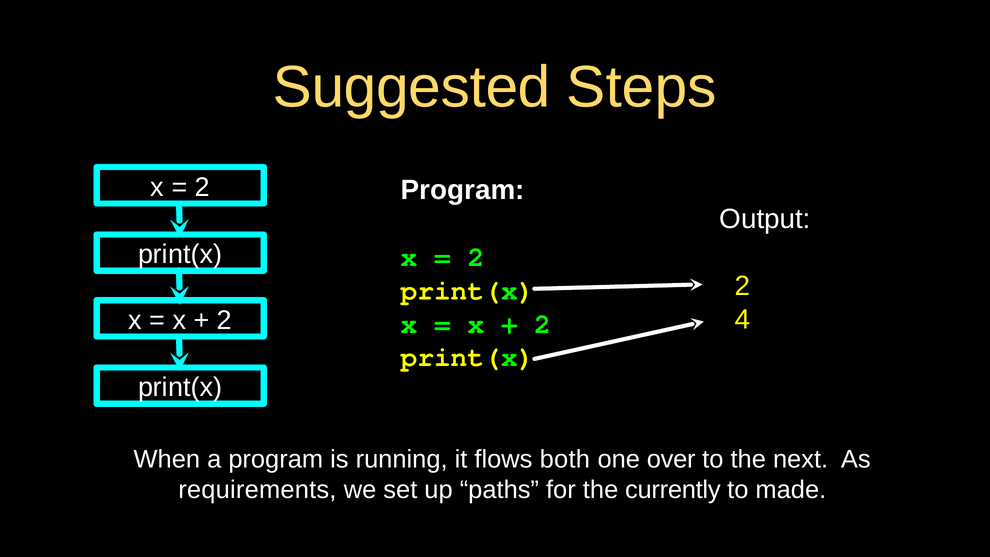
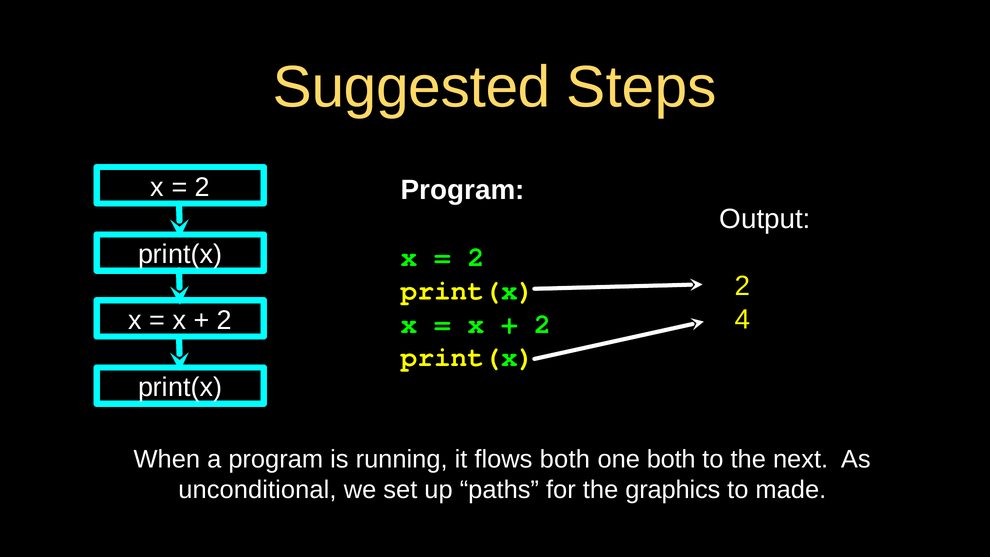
one over: over -> both (671, 459)
requirements: requirements -> unconditional (257, 490)
currently: currently -> graphics (673, 490)
